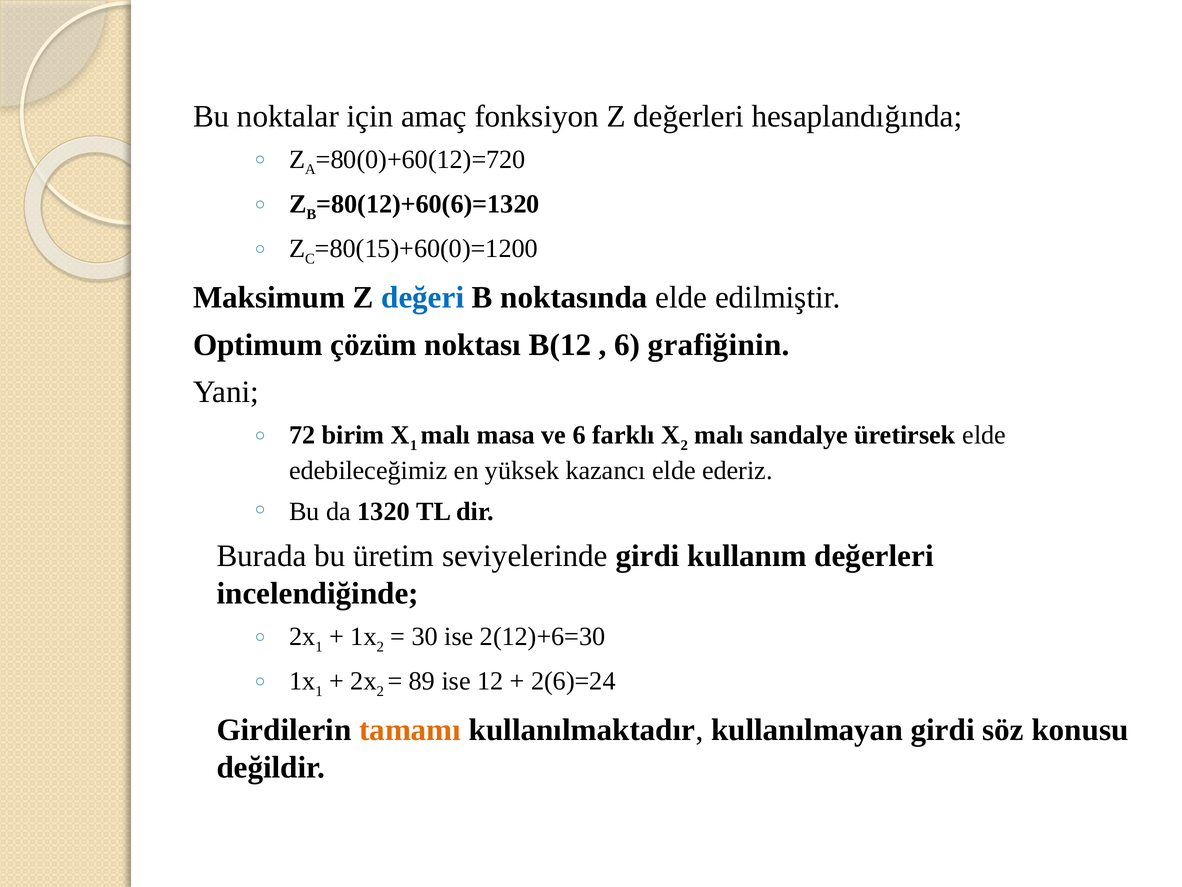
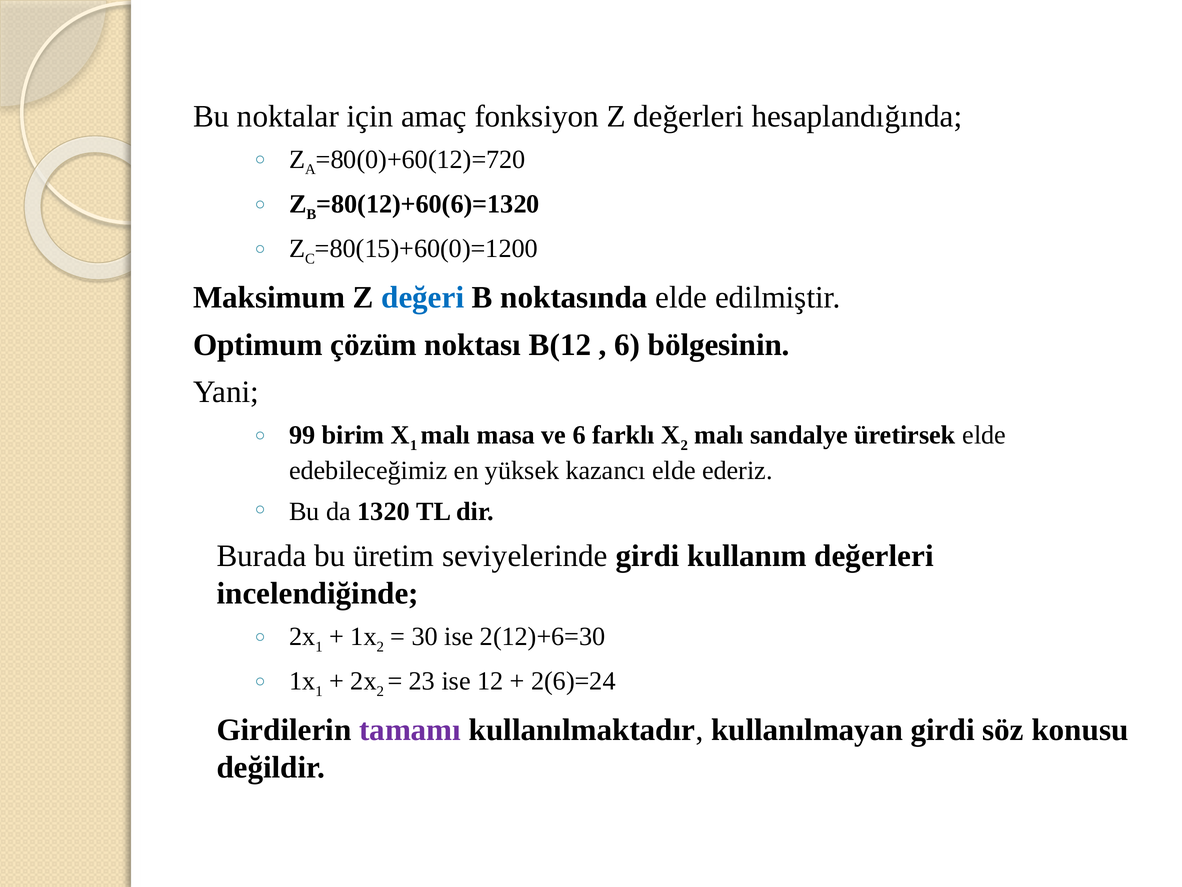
grafiğinin: grafiğinin -> bölgesinin (719, 345)
72: 72 -> 99 (302, 435)
89: 89 -> 23 (422, 681)
tamamı colour: orange -> purple (410, 730)
